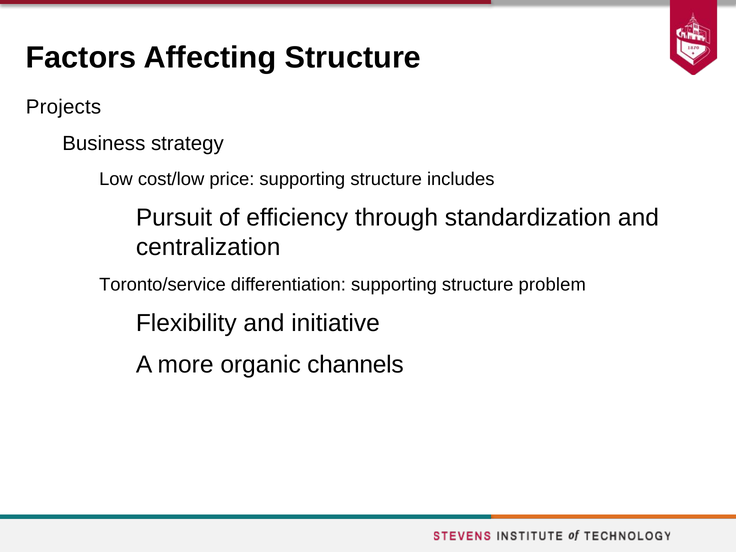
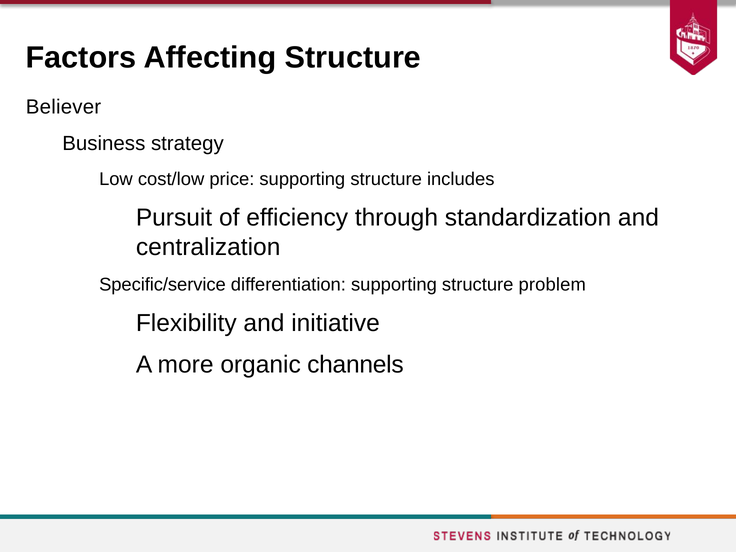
Projects: Projects -> Believer (64, 107)
Toronto/service: Toronto/service -> Specific/service (162, 285)
